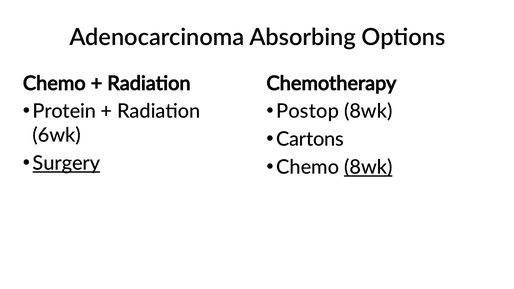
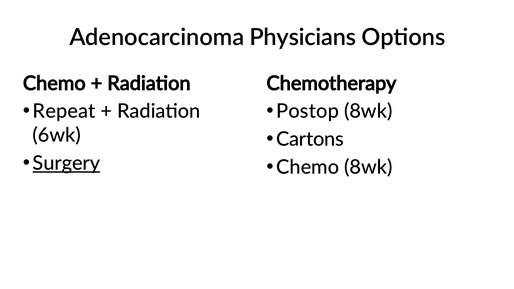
Absorbing: Absorbing -> Physicians (303, 37)
Protein: Protein -> Repeat (64, 111)
8wk underline: present -> none (368, 167)
